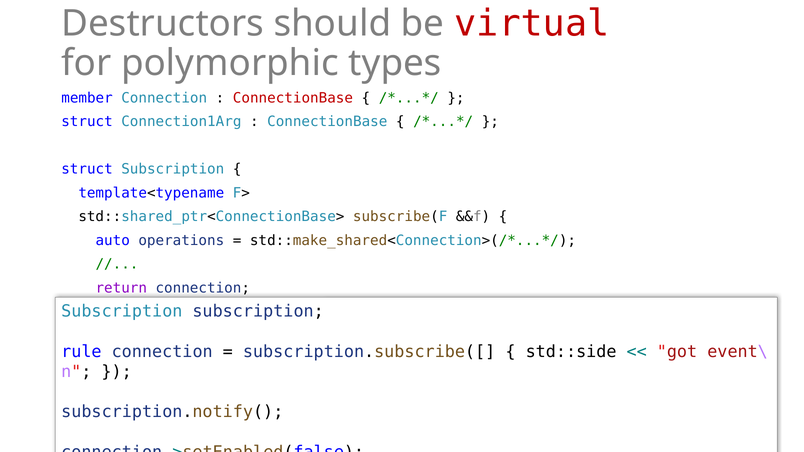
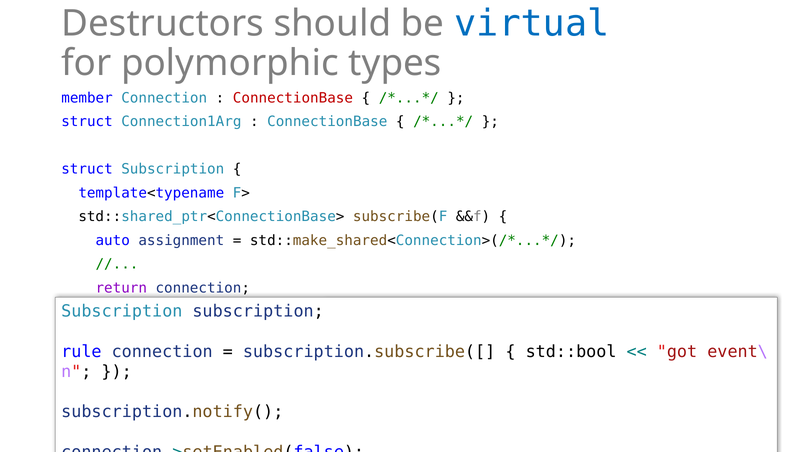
virtual colour: red -> blue (532, 24)
operations: operations -> assignment (181, 241)
std::side: std::side -> std::bool (571, 352)
